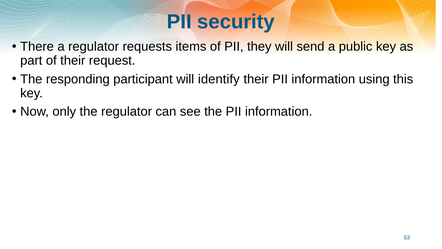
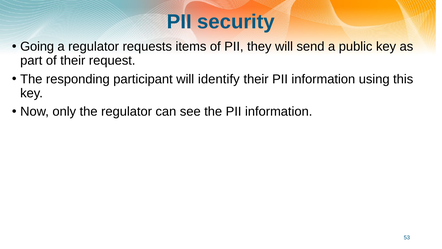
There: There -> Going (37, 47)
